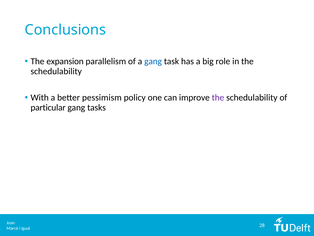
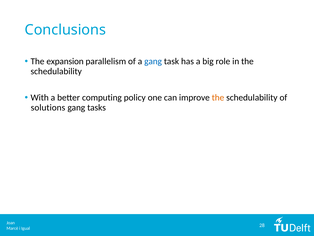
pessimism: pessimism -> computing (102, 97)
the colour: purple -> orange (218, 97)
particular: particular -> solutions (48, 107)
